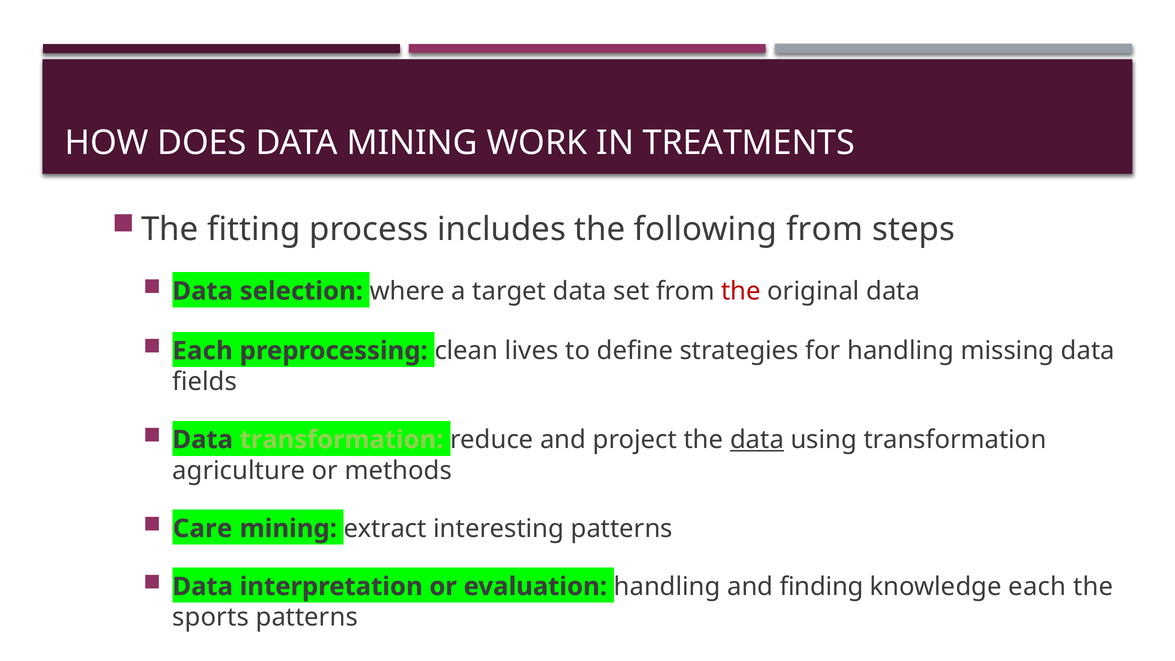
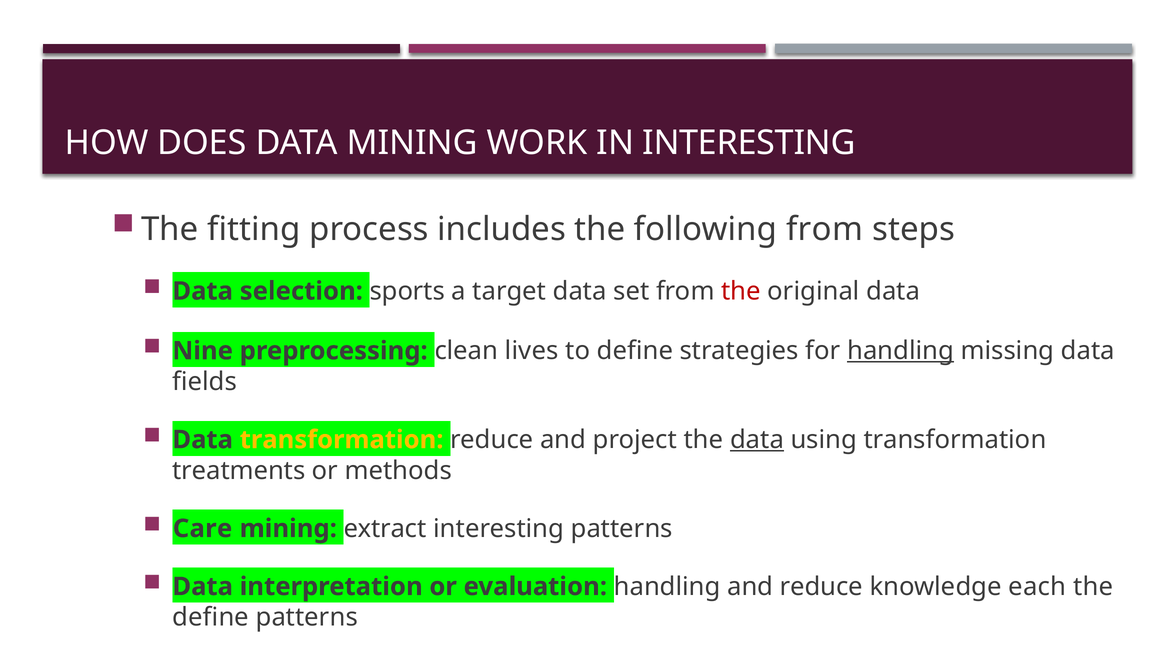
IN TREATMENTS: TREATMENTS -> INTERESTING (749, 143)
where: where -> sports (407, 291)
Each: Each -> Nine (203, 351)
handling underline: none -> present (901, 351)
transformation colour: light green -> yellow (342, 440)
agriculture: agriculture -> treatments (239, 471)
and finding: finding -> reduce (821, 587)
sports: sports -> define (211, 617)
